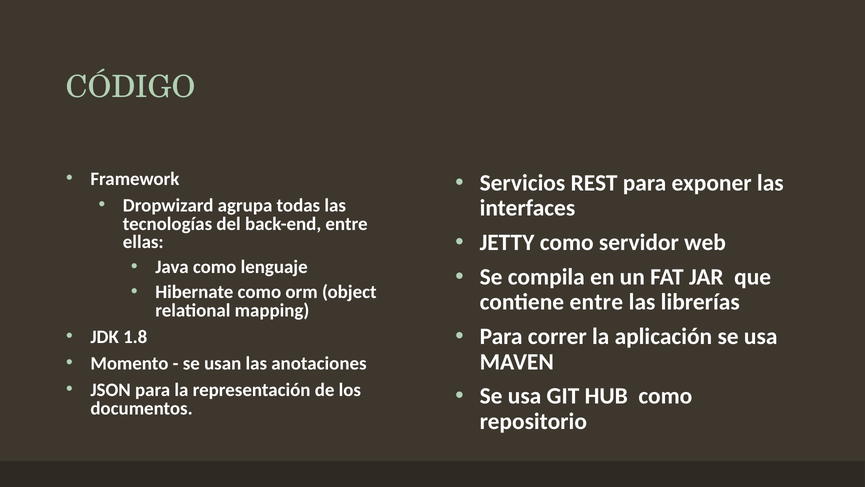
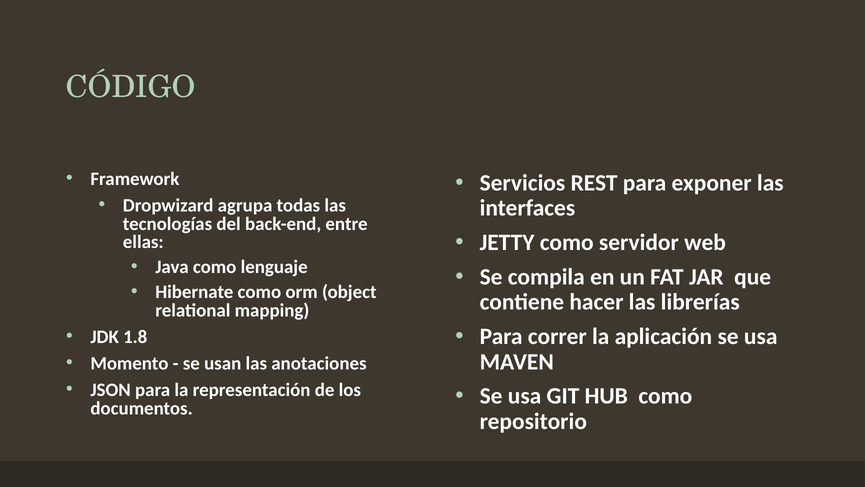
contiene entre: entre -> hacer (596, 302)
